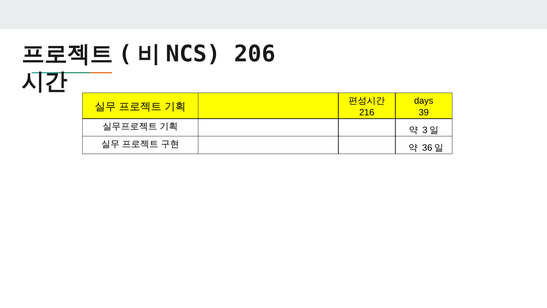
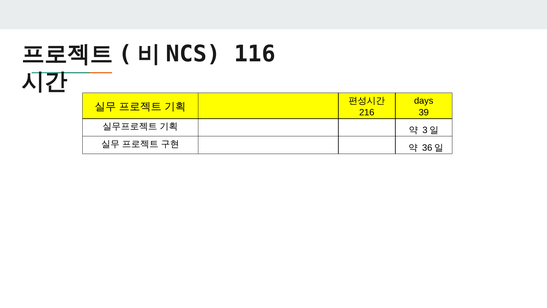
206: 206 -> 116 (255, 54)
